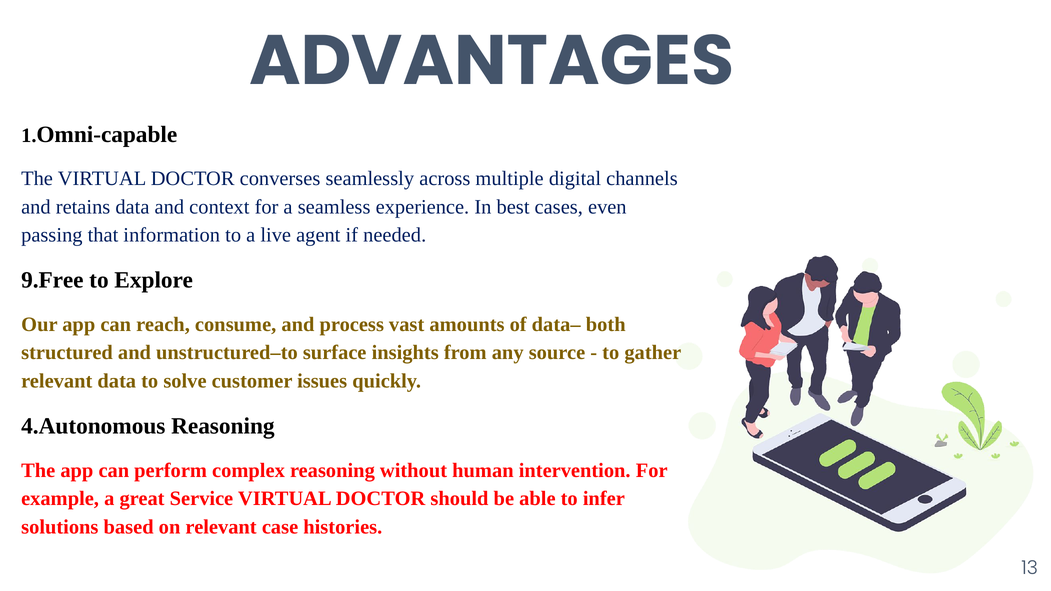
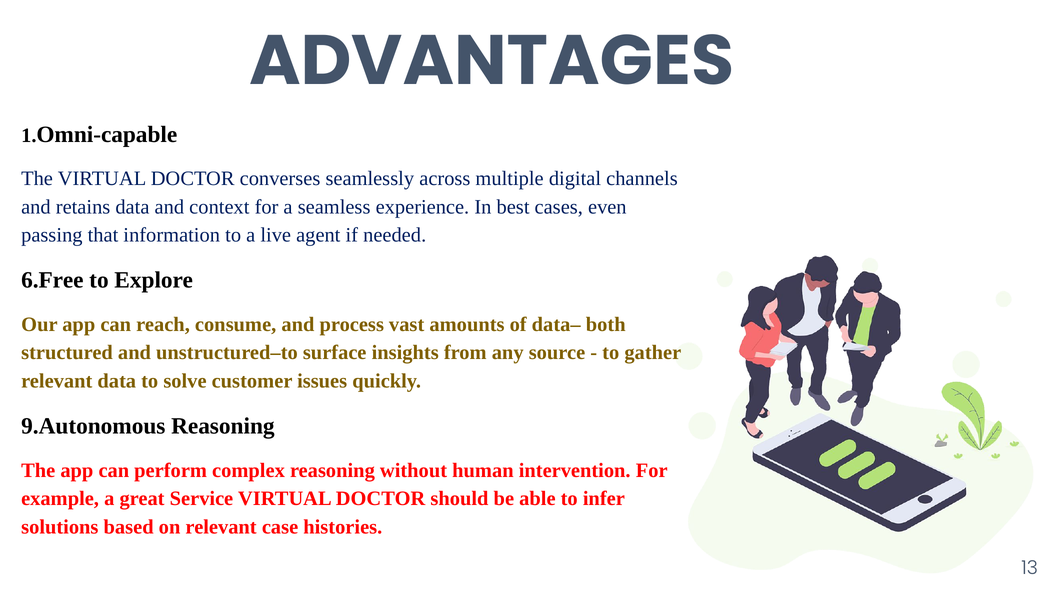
9.Free: 9.Free -> 6.Free (52, 280)
4.Autonomous: 4.Autonomous -> 9.Autonomous (93, 426)
